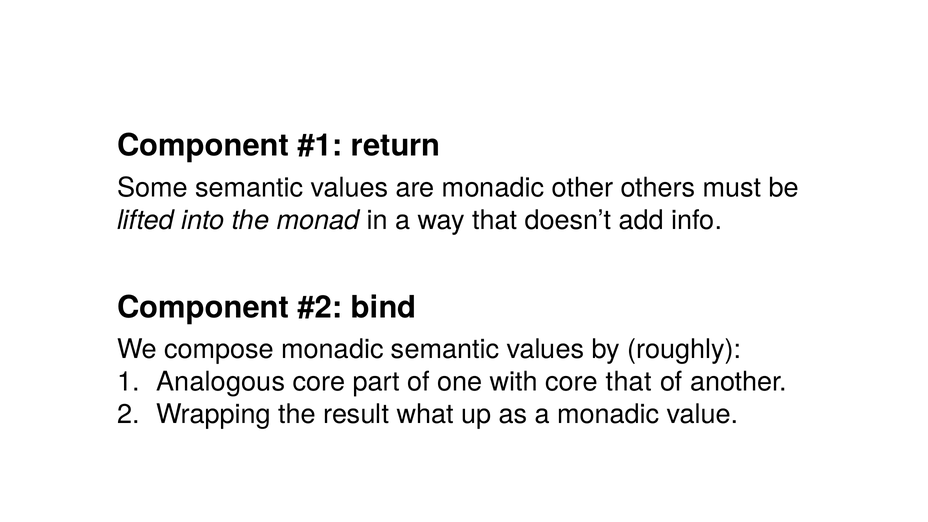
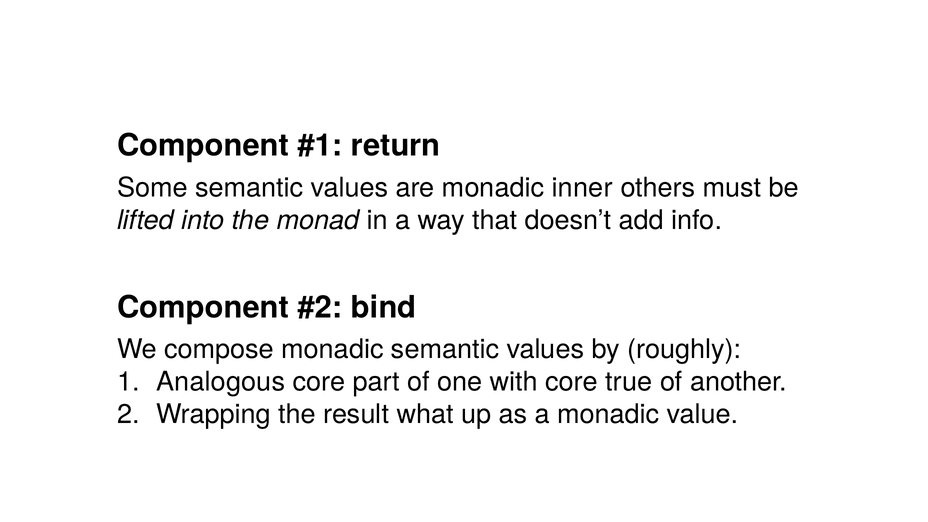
other: other -> inner (582, 188)
core that: that -> true (629, 382)
